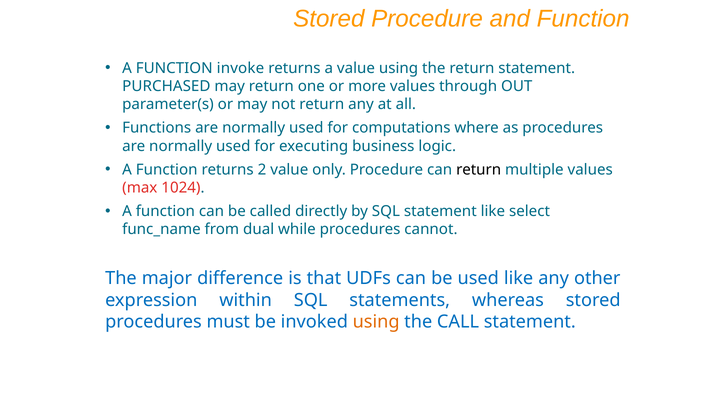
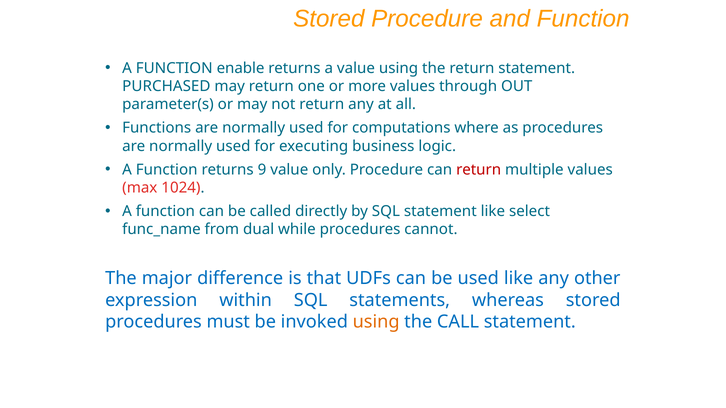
invoke: invoke -> enable (241, 68)
2: 2 -> 9 (262, 170)
return colour: black -> red (479, 170)
